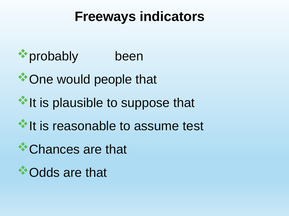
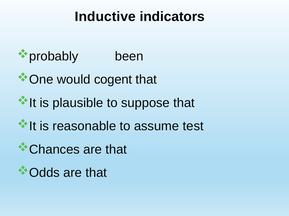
Freeways: Freeways -> Inductive (105, 17)
people: people -> cogent (113, 80)
